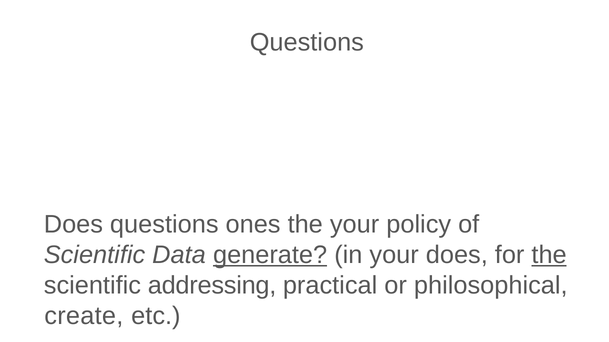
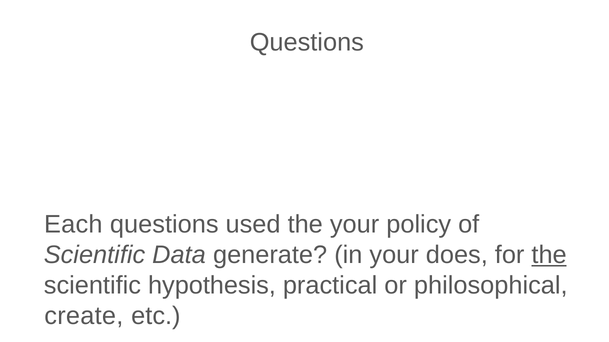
Does: Does -> Each (73, 225)
ones: ones -> used (253, 225)
generate underline: present -> none (270, 255)
addressing: addressing -> hypothesis (212, 286)
